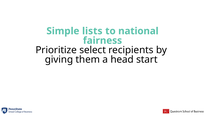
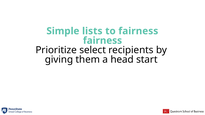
to national: national -> fairness (138, 31)
